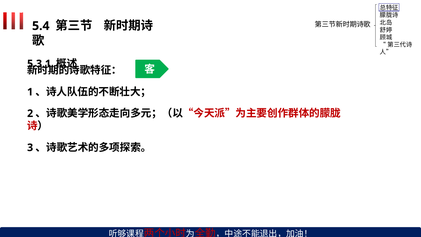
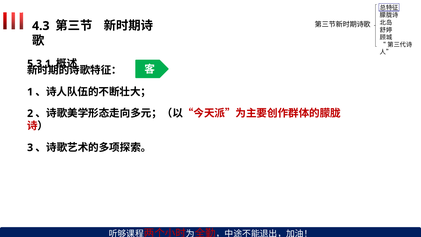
5.4: 5.4 -> 4.3 (41, 26)
